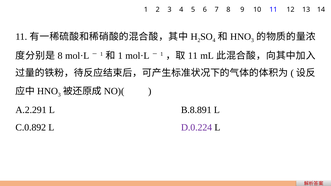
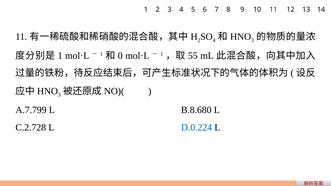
8: 8 -> 1 (60, 56)
1: 1 -> 0 (120, 56)
11: 11 -> 55 (193, 56)
A.2.291: A.2.291 -> A.7.799 (31, 110)
B.8.891: B.8.891 -> B.8.680 (196, 110)
C.0.892: C.0.892 -> C.2.728 (31, 128)
D.0.224 colour: purple -> blue (197, 128)
